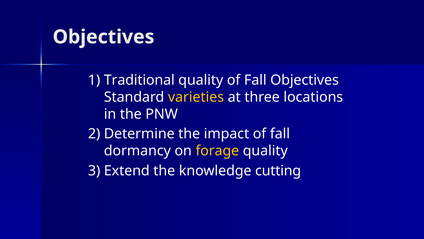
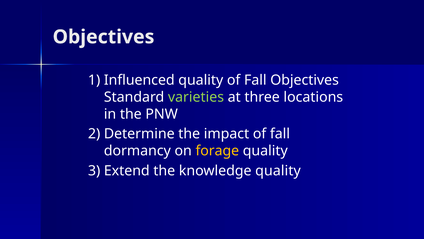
Traditional: Traditional -> Influenced (139, 80)
varieties colour: yellow -> light green (196, 97)
knowledge cutting: cutting -> quality (278, 170)
